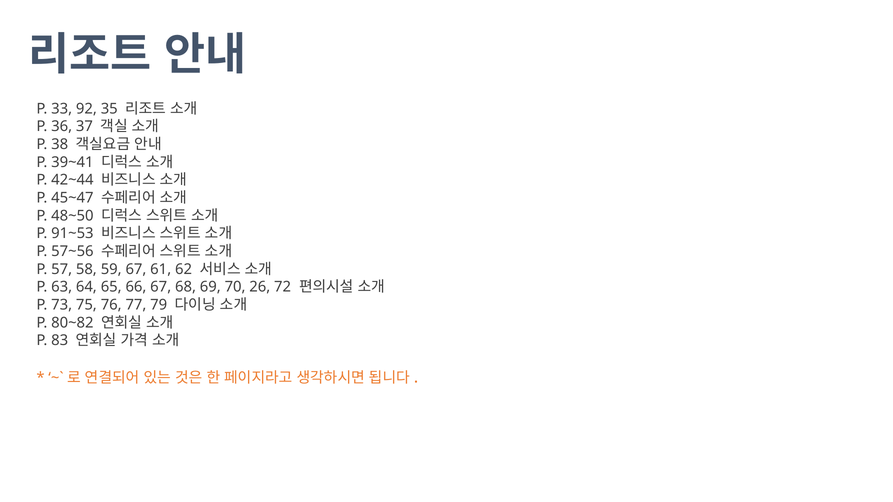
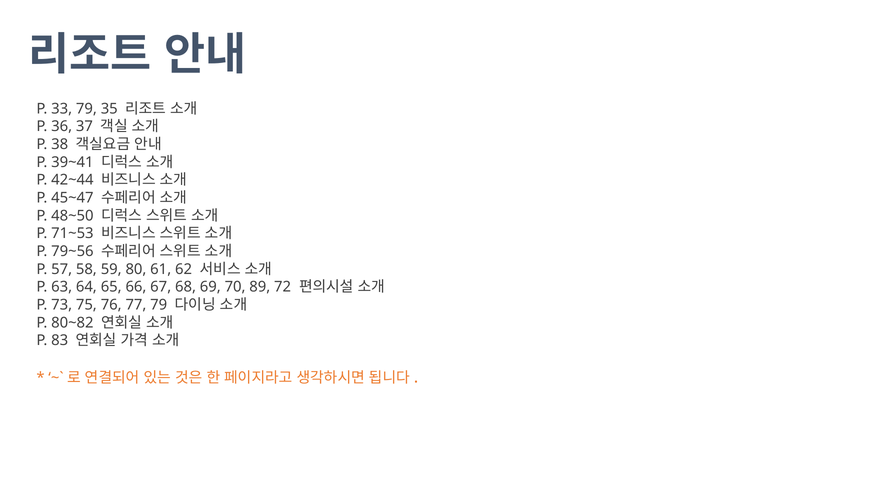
33 92: 92 -> 79 (86, 109)
91~53: 91~53 -> 71~53 (72, 234)
57~56: 57~56 -> 79~56 (72, 251)
59 67: 67 -> 80 (136, 269)
26: 26 -> 89 (260, 287)
